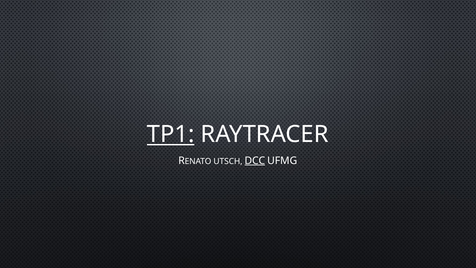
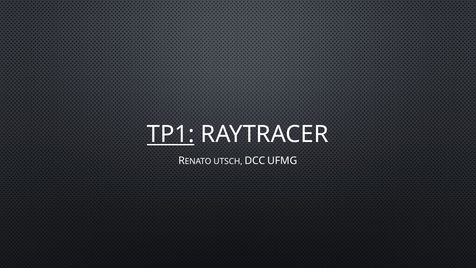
DCC underline: present -> none (255, 160)
